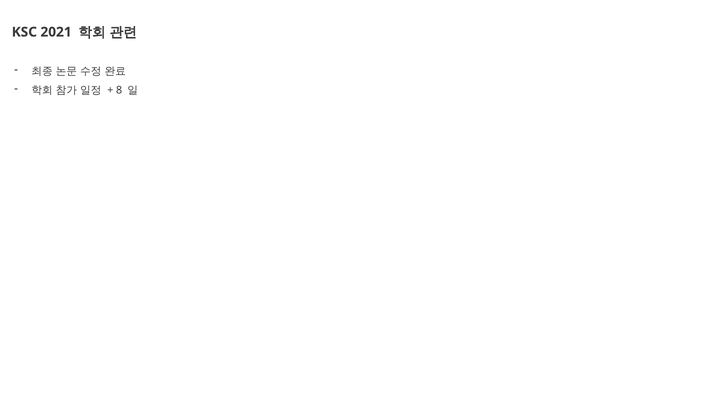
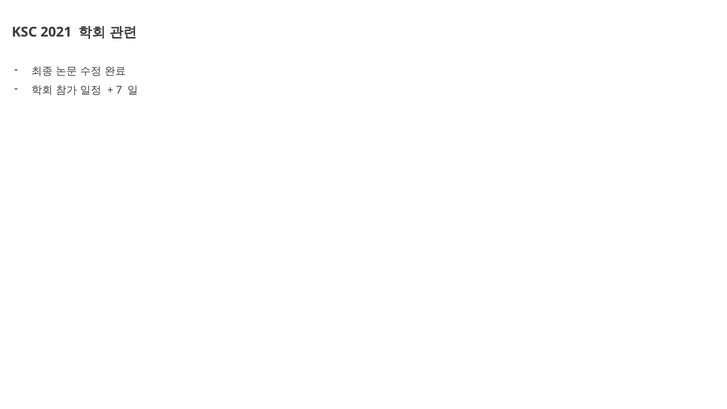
8: 8 -> 7 (119, 90)
